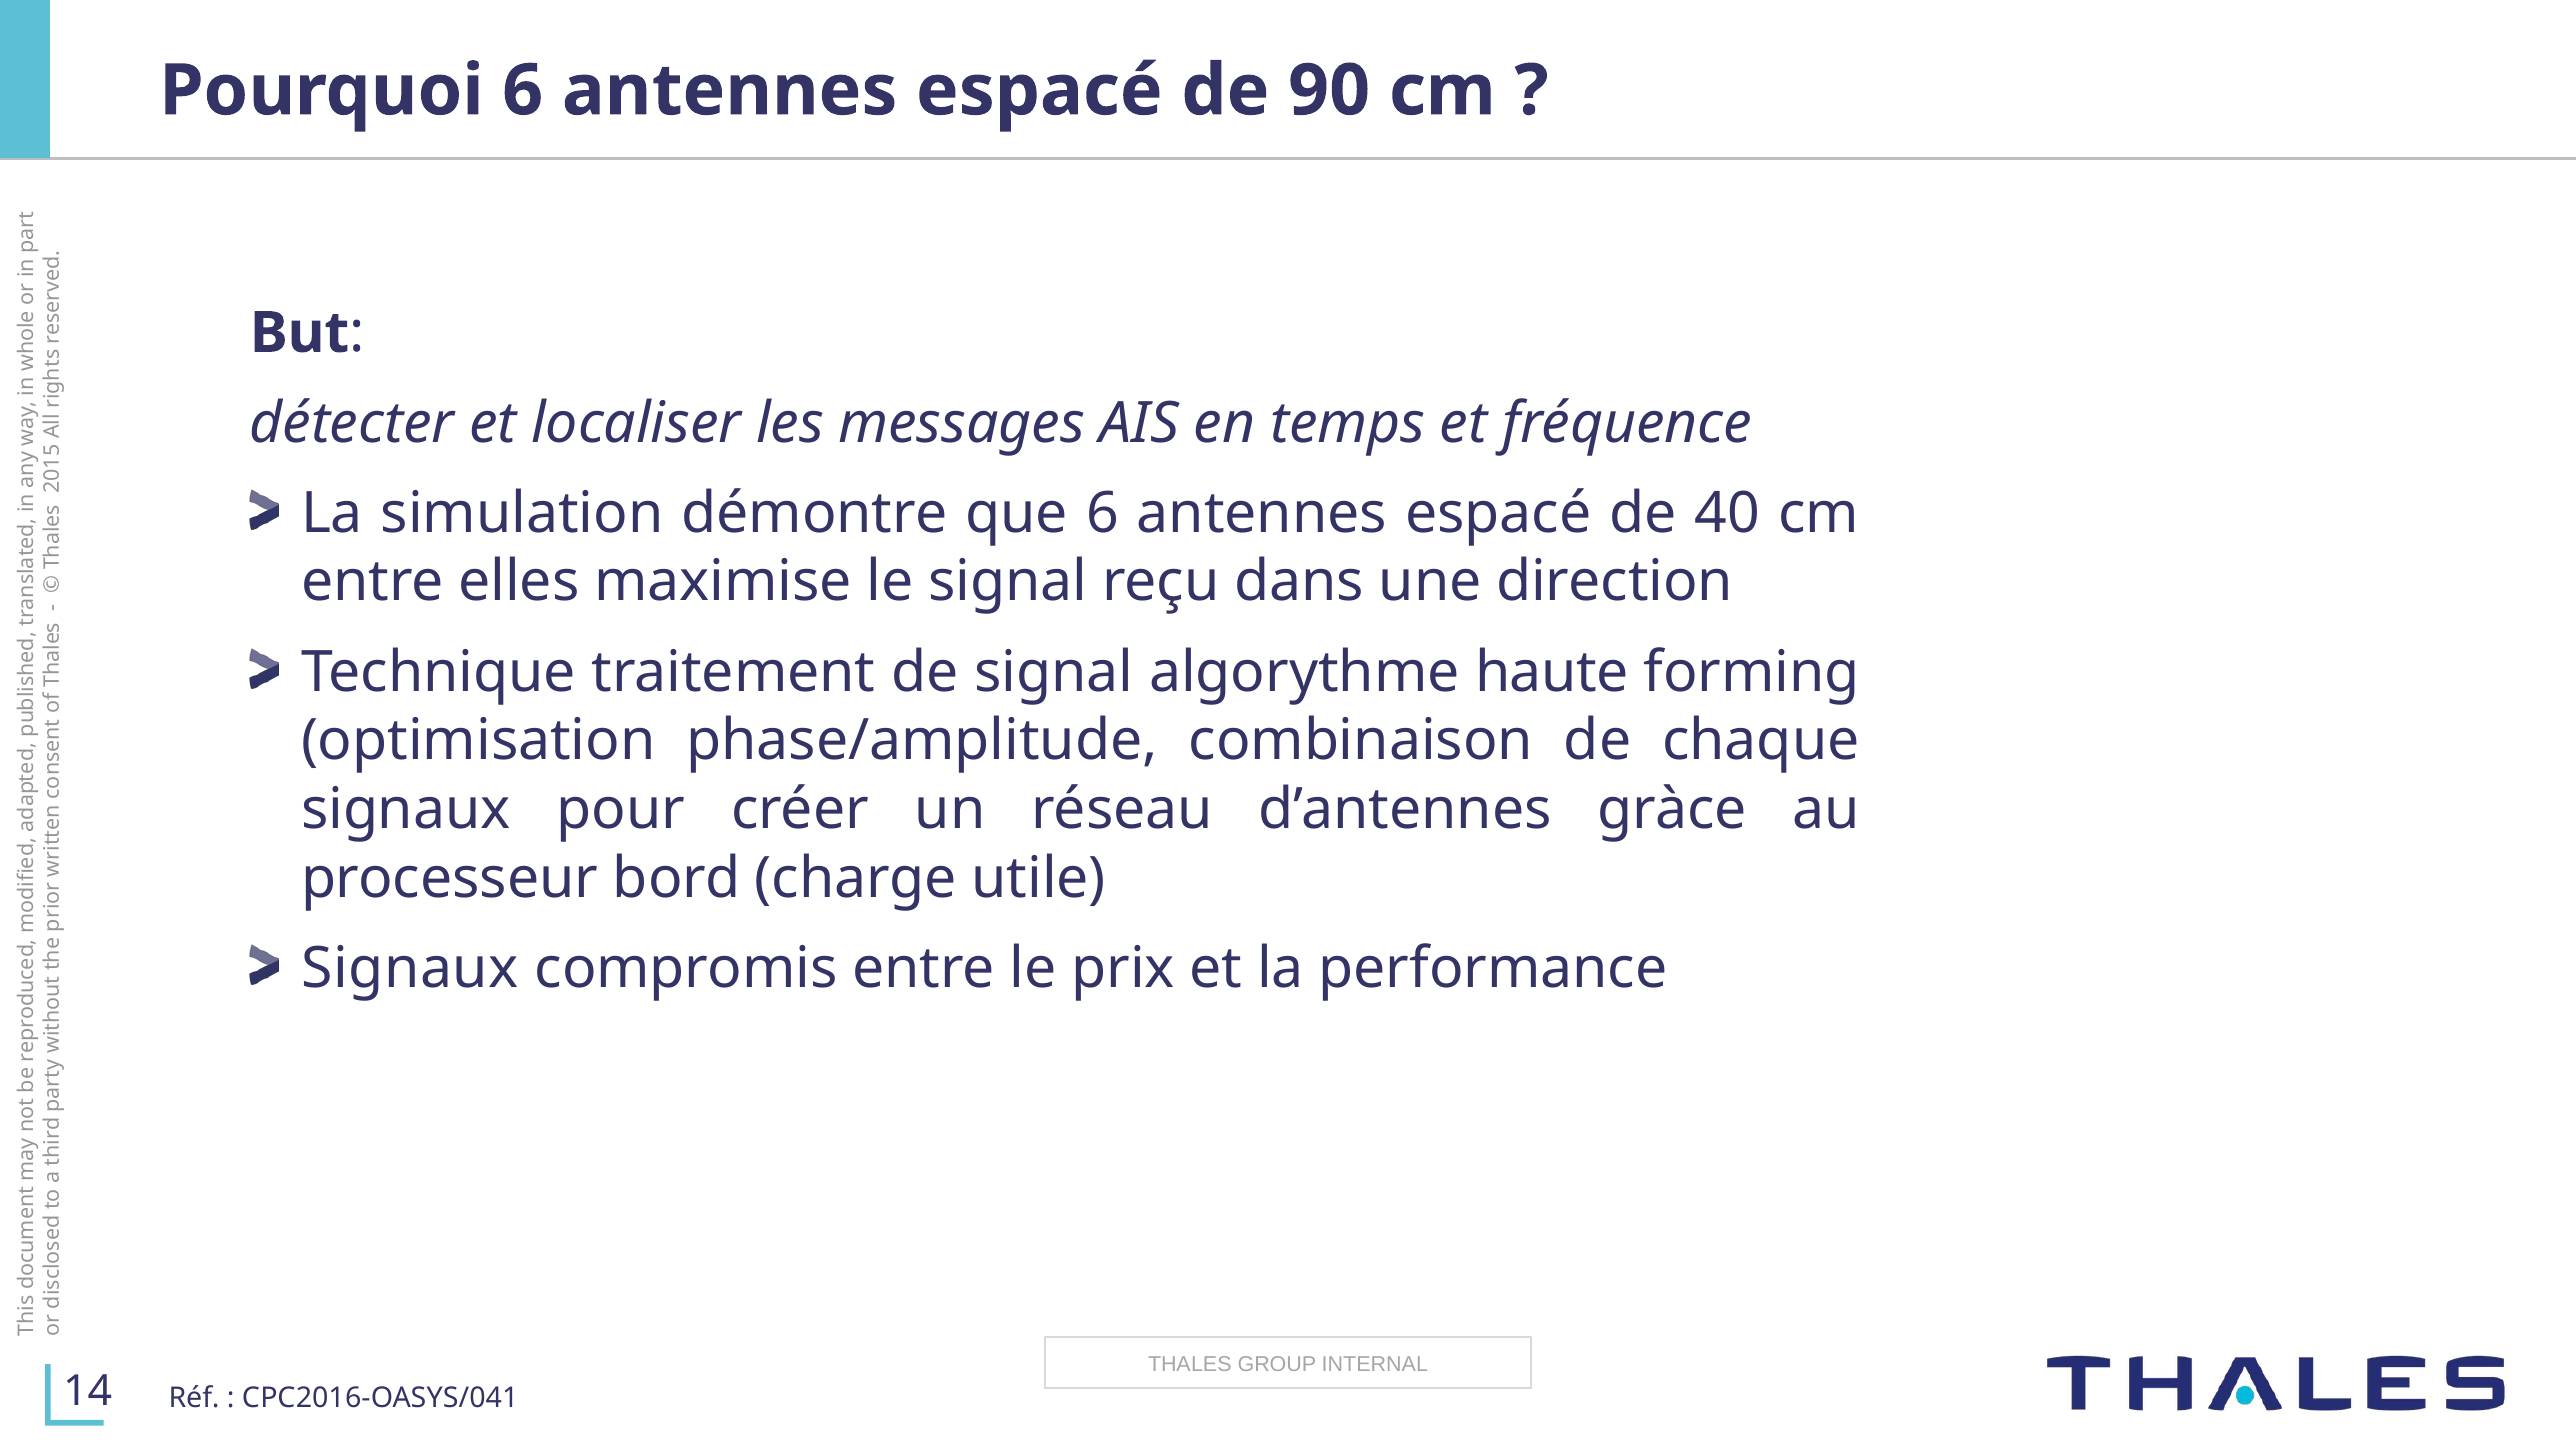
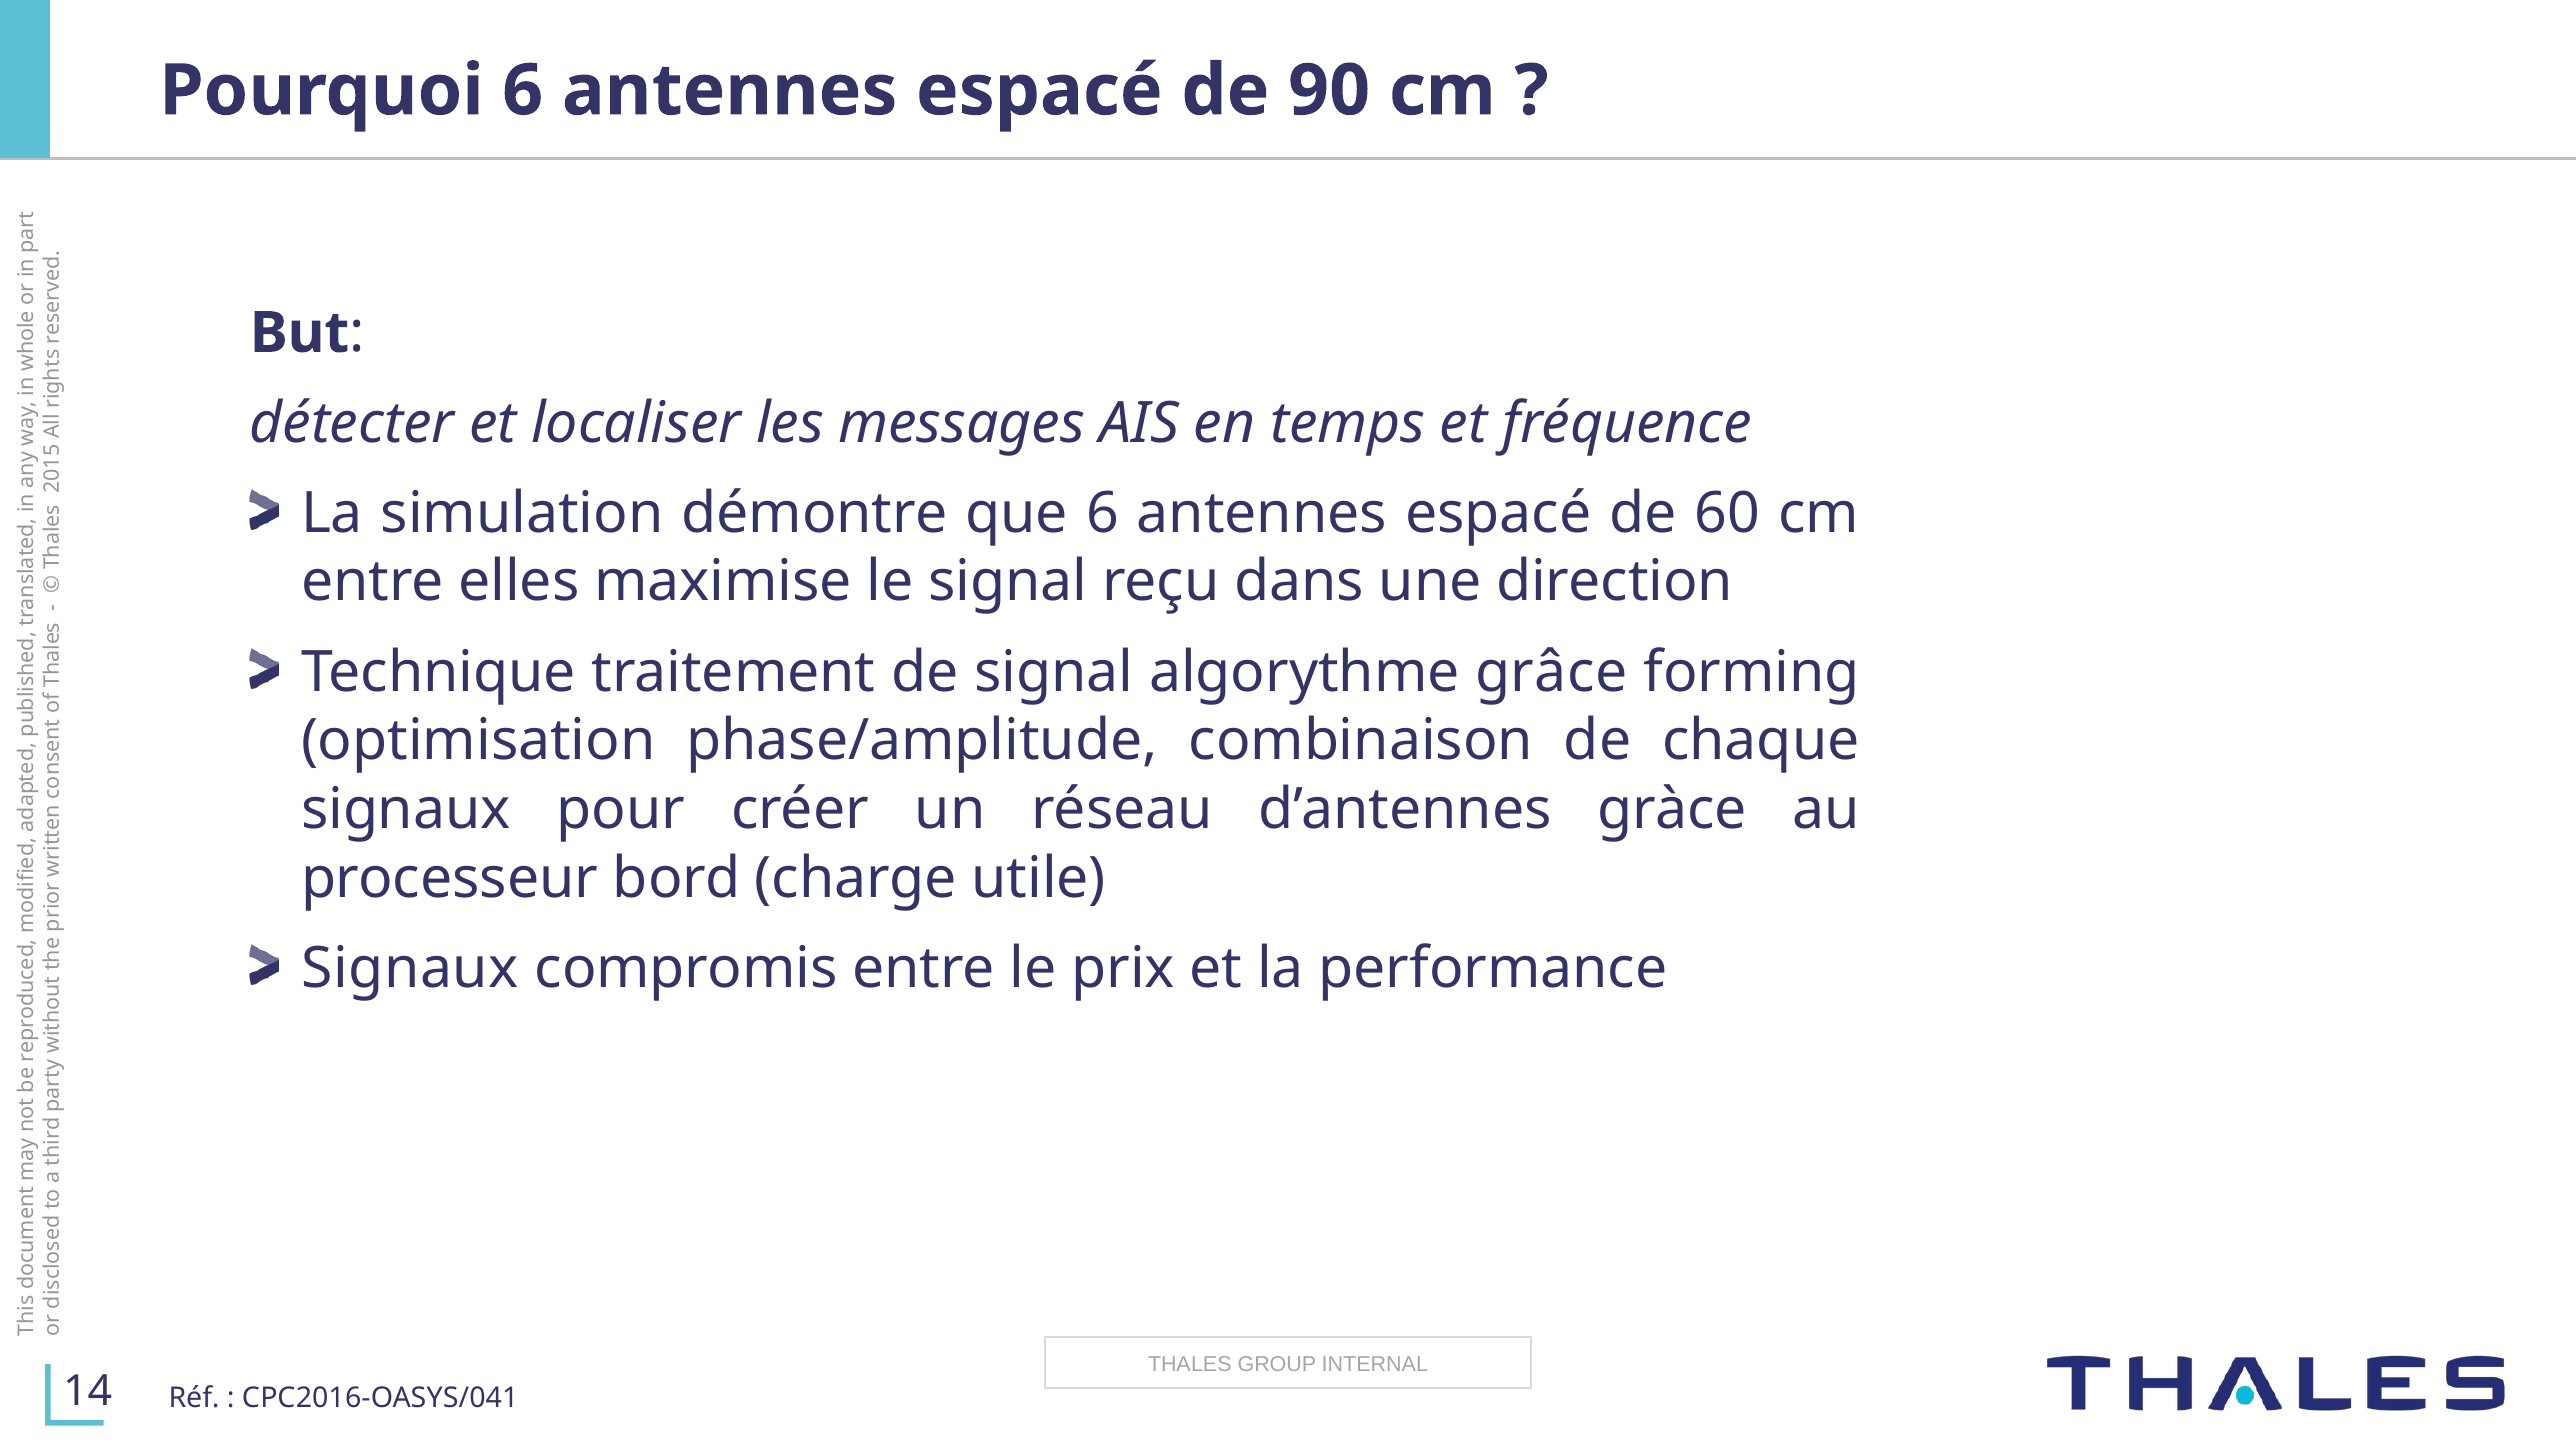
40: 40 -> 60 (1728, 513)
haute: haute -> grâce (1551, 672)
